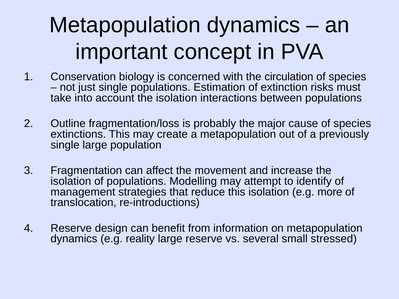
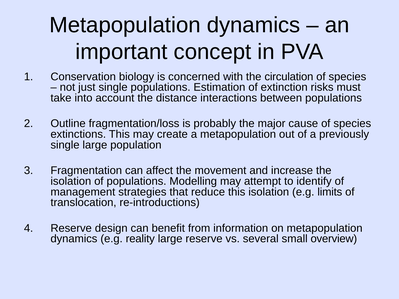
account the isolation: isolation -> distance (177, 98)
more: more -> limits (330, 192)
stressed: stressed -> overview (334, 239)
